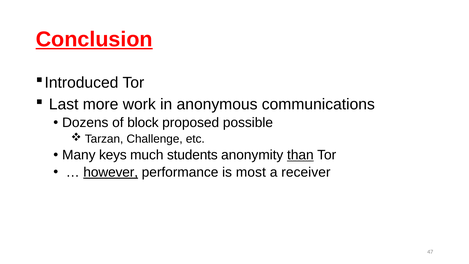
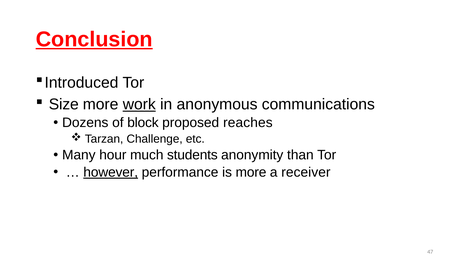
Last: Last -> Size (64, 104)
work underline: none -> present (139, 104)
possible: possible -> reaches (248, 123)
keys: keys -> hour (113, 155)
than underline: present -> none (300, 155)
is most: most -> more (251, 172)
